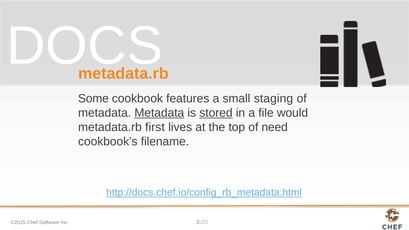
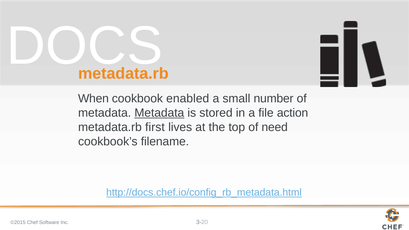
Some: Some -> When (93, 98)
features: features -> enabled (188, 98)
staging: staging -> number (274, 98)
stored underline: present -> none (216, 113)
would: would -> action (293, 113)
